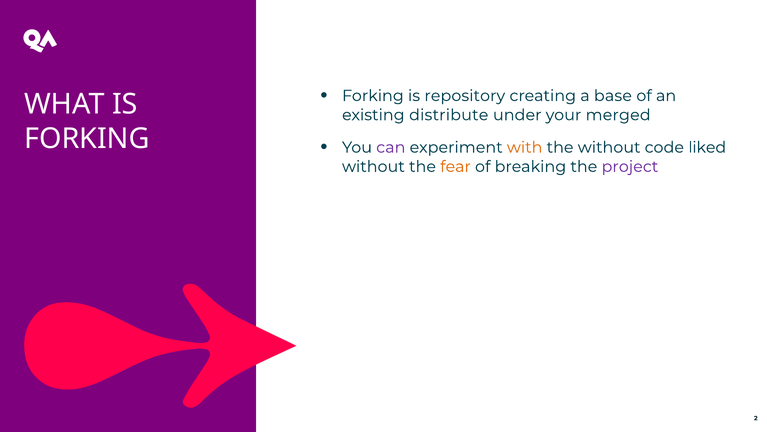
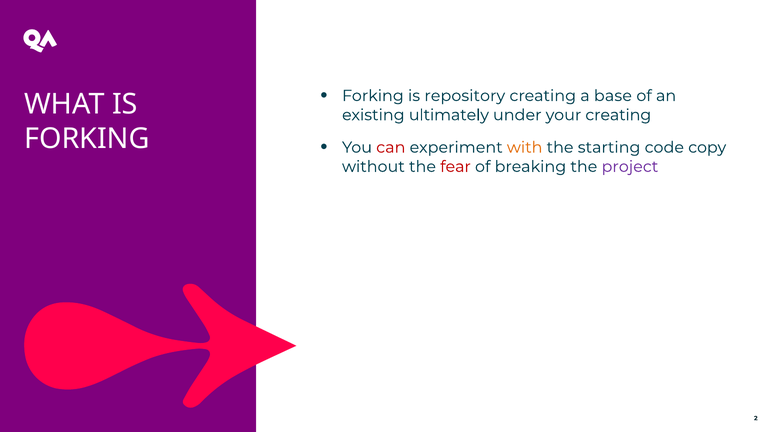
distribute: distribute -> ultimately (449, 115)
your merged: merged -> creating (618, 115)
can colour: purple -> red (391, 147)
the without: without -> starting (609, 147)
liked: liked -> copy (707, 147)
fear colour: orange -> red (455, 166)
